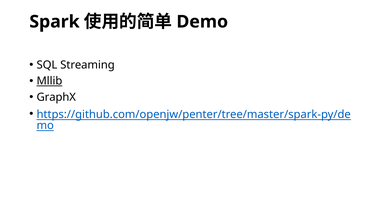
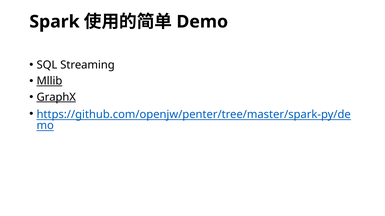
GraphX underline: none -> present (56, 97)
